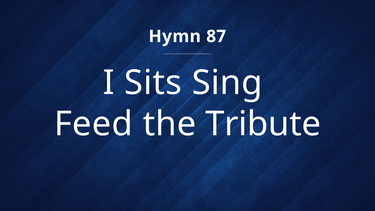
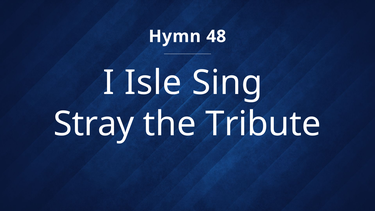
87: 87 -> 48 (216, 36)
Sits: Sits -> Isle (153, 83)
Feed: Feed -> Stray (94, 124)
